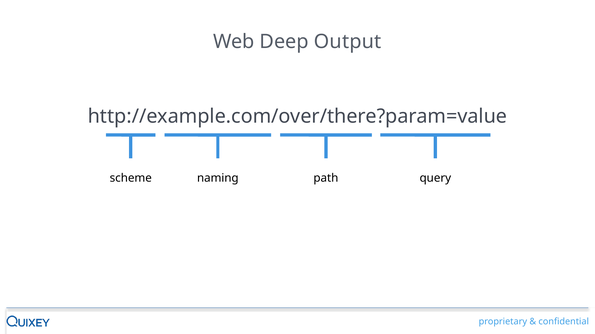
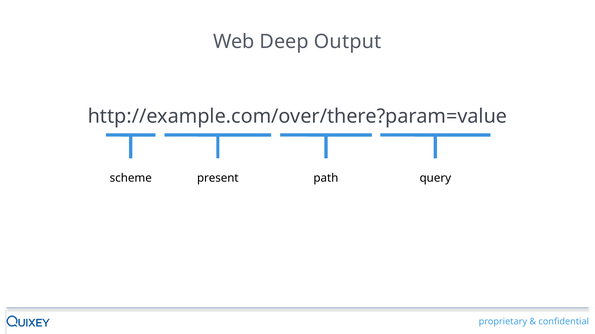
naming: naming -> present (218, 178)
